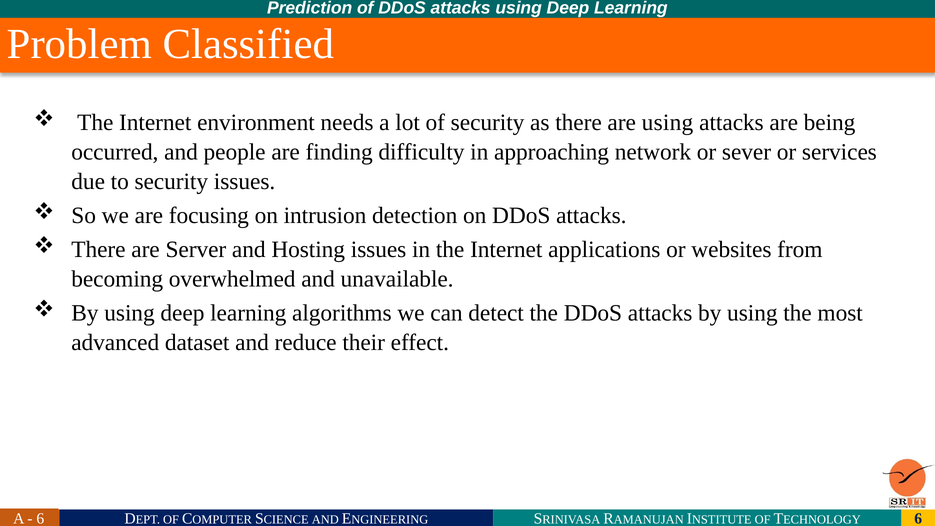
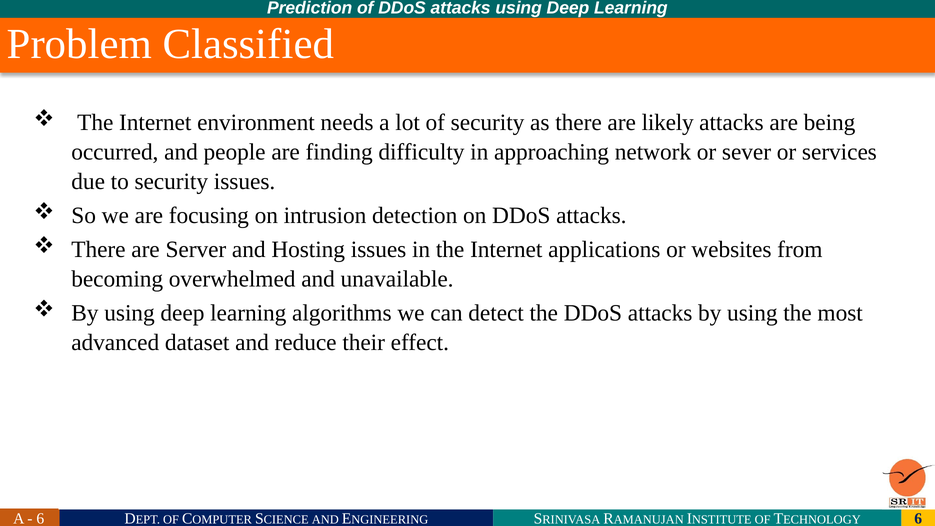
are using: using -> likely (668, 123)
